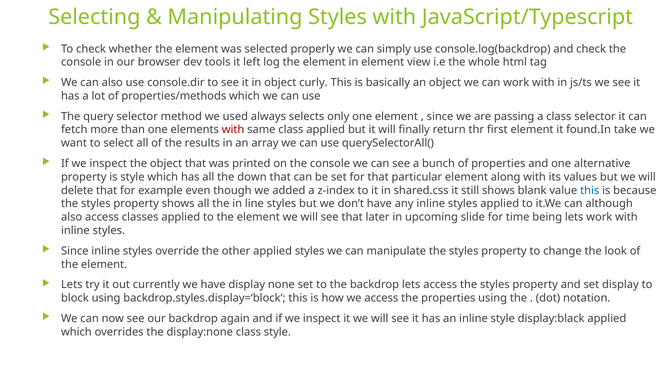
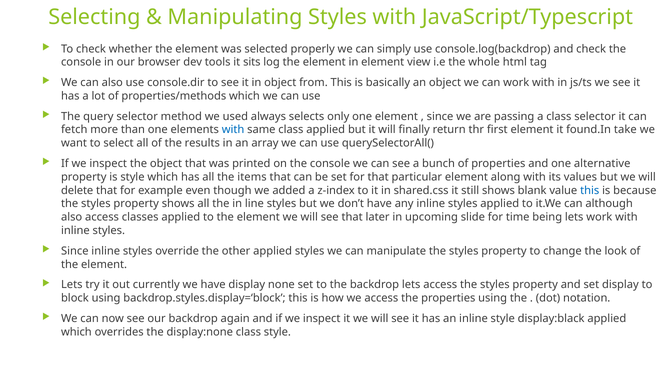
left: left -> sits (252, 62)
curly: curly -> from (313, 83)
with colour: red -> blue (233, 130)
down: down -> items (252, 177)
